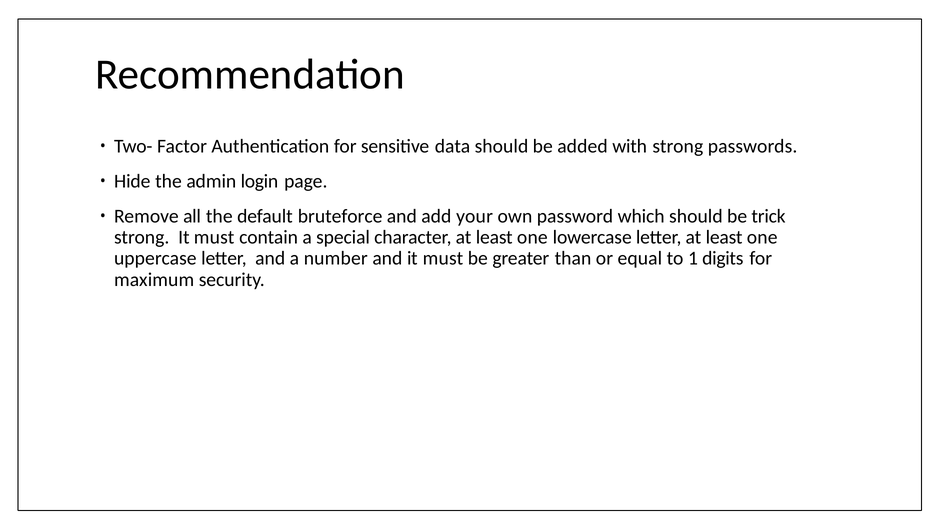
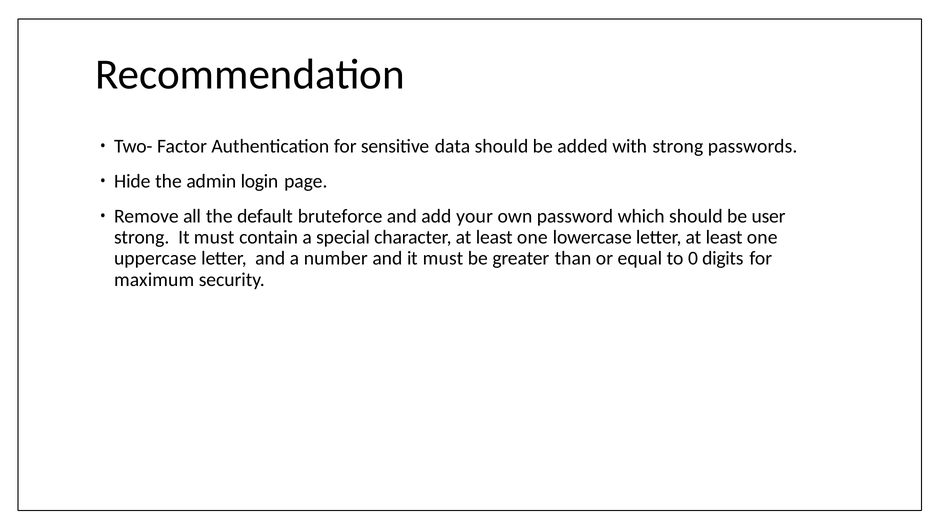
trick: trick -> user (769, 216)
1: 1 -> 0 (693, 258)
